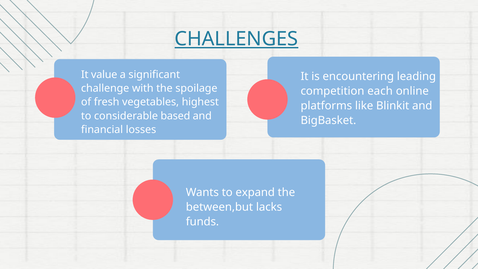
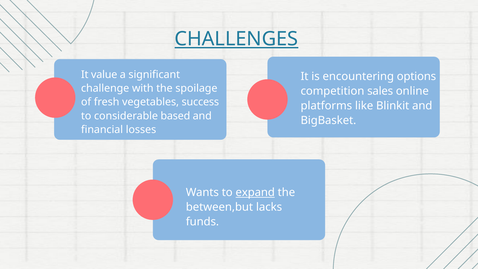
leading: leading -> options (416, 76)
each: each -> sales (380, 91)
highest: highest -> success (200, 102)
expand underline: none -> present (255, 192)
